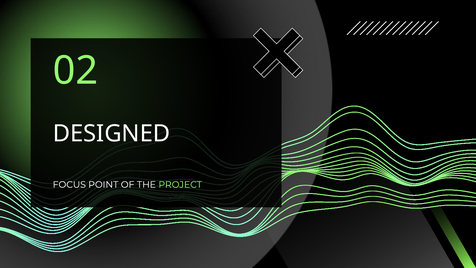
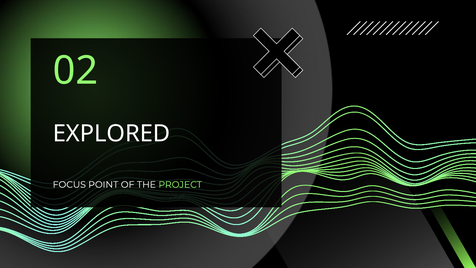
DESIGNED: DESIGNED -> EXPLORED (112, 133)
